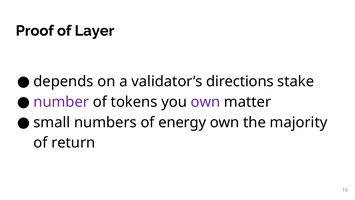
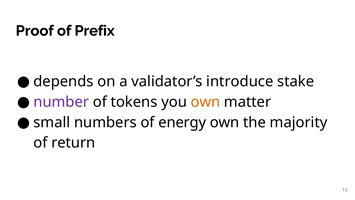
Layer: Layer -> Prefix (95, 31)
directions: directions -> introduce (240, 81)
own colour: purple -> orange (205, 102)
